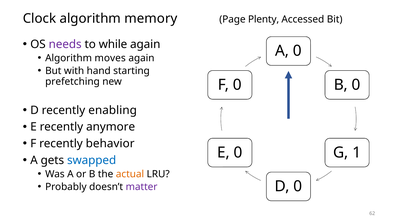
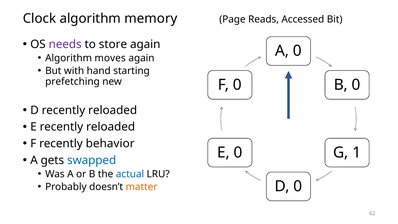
Plenty: Plenty -> Reads (264, 19)
while: while -> store (113, 44)
D recently enabling: enabling -> reloaded (113, 110)
E recently anymore: anymore -> reloaded (111, 127)
actual colour: orange -> blue (130, 174)
matter colour: purple -> orange (142, 187)
